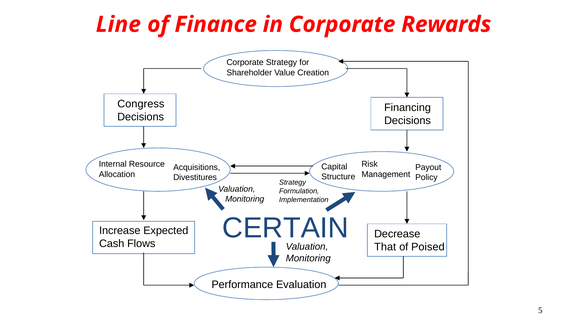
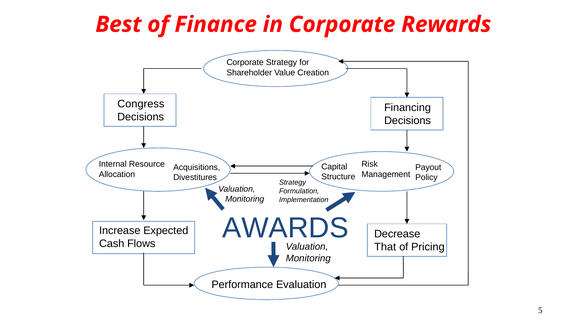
Line: Line -> Best (118, 24)
CERTAIN: CERTAIN -> AWARDS (285, 228)
Poised: Poised -> Pricing (428, 247)
